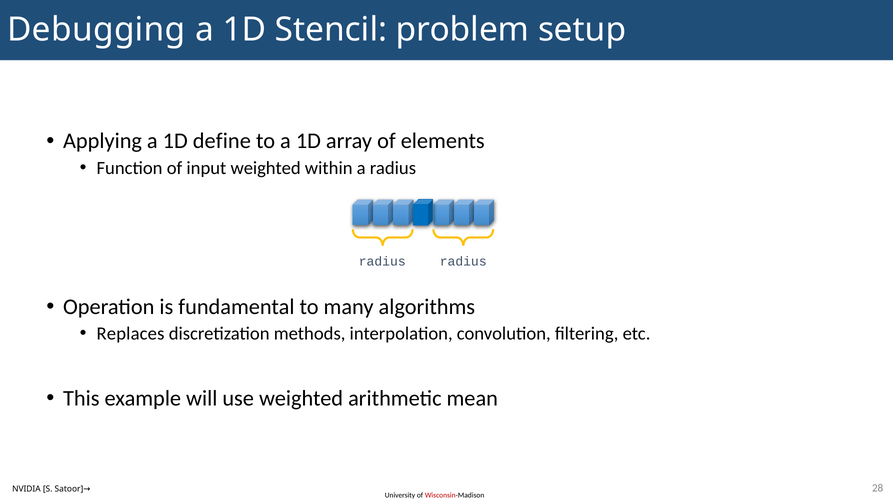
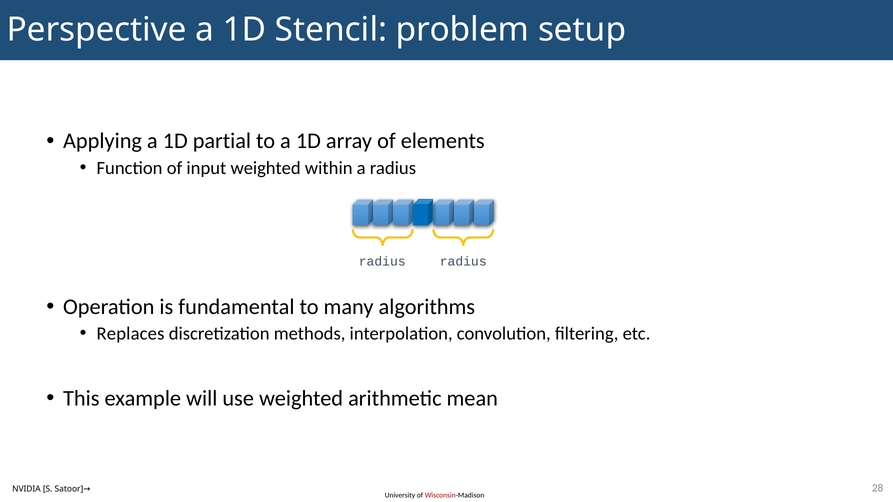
Debugging: Debugging -> Perspective (97, 30)
define: define -> partial (222, 141)
